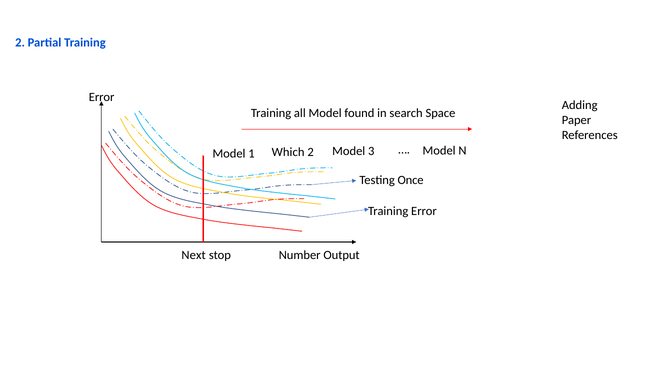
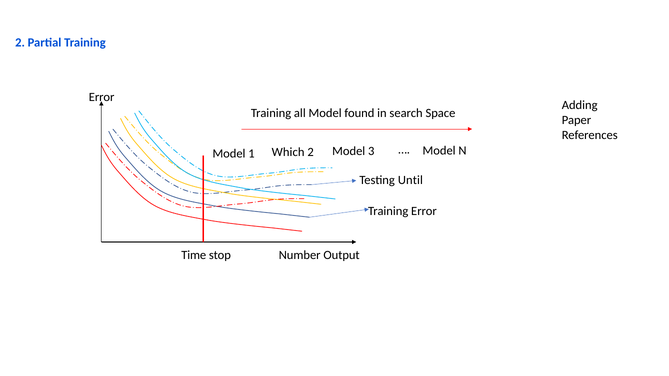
Once: Once -> Until (410, 180)
Next: Next -> Time (194, 255)
